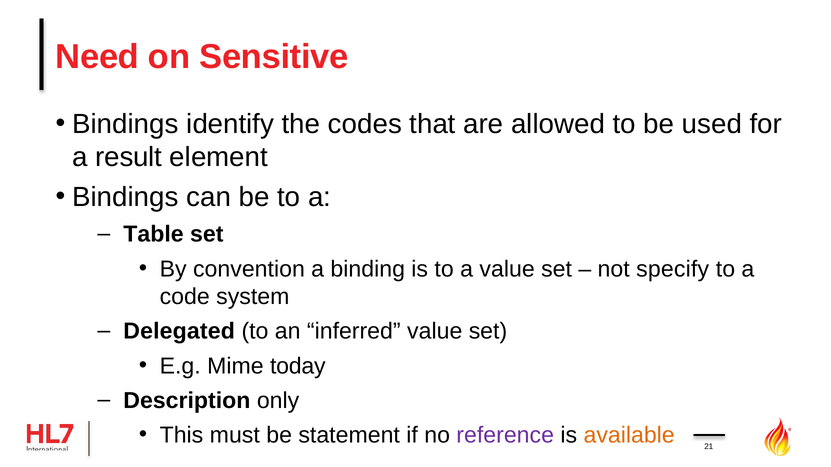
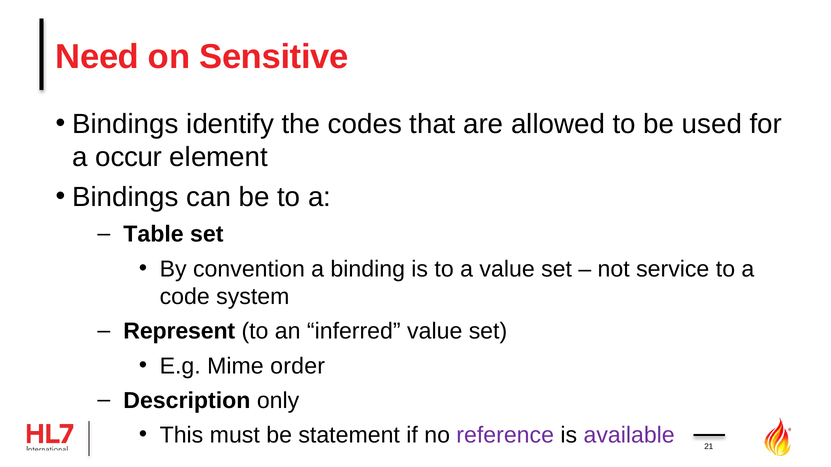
result: result -> occur (129, 157)
specify: specify -> service (673, 269)
Delegated: Delegated -> Represent (179, 332)
today: today -> order (298, 366)
available colour: orange -> purple (629, 436)
